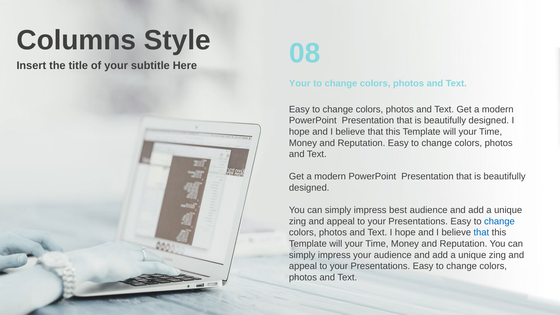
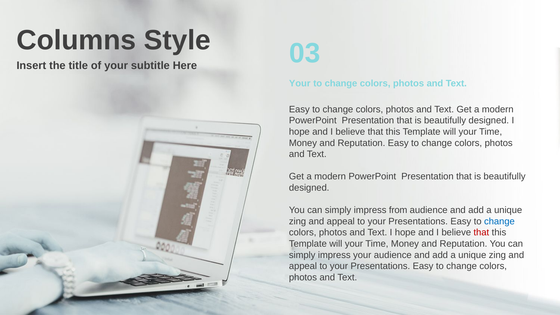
08: 08 -> 03 (305, 53)
best: best -> from (398, 210)
that colour: blue -> red (481, 233)
